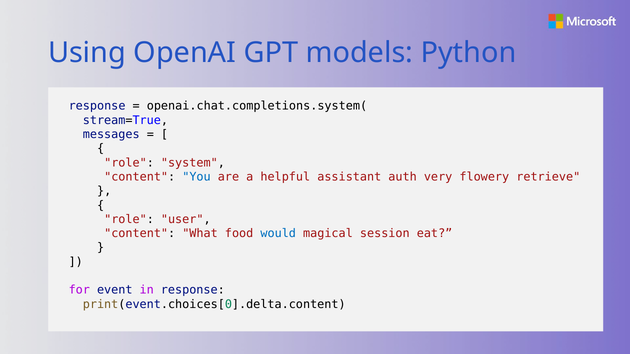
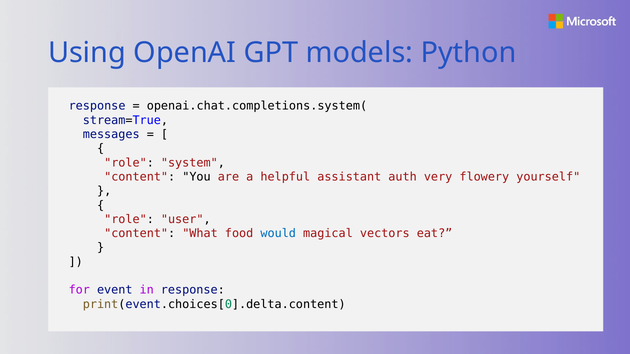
You colour: blue -> black (196, 177)
retrieve: retrieve -> yourself (548, 177)
session: session -> vectors (385, 234)
